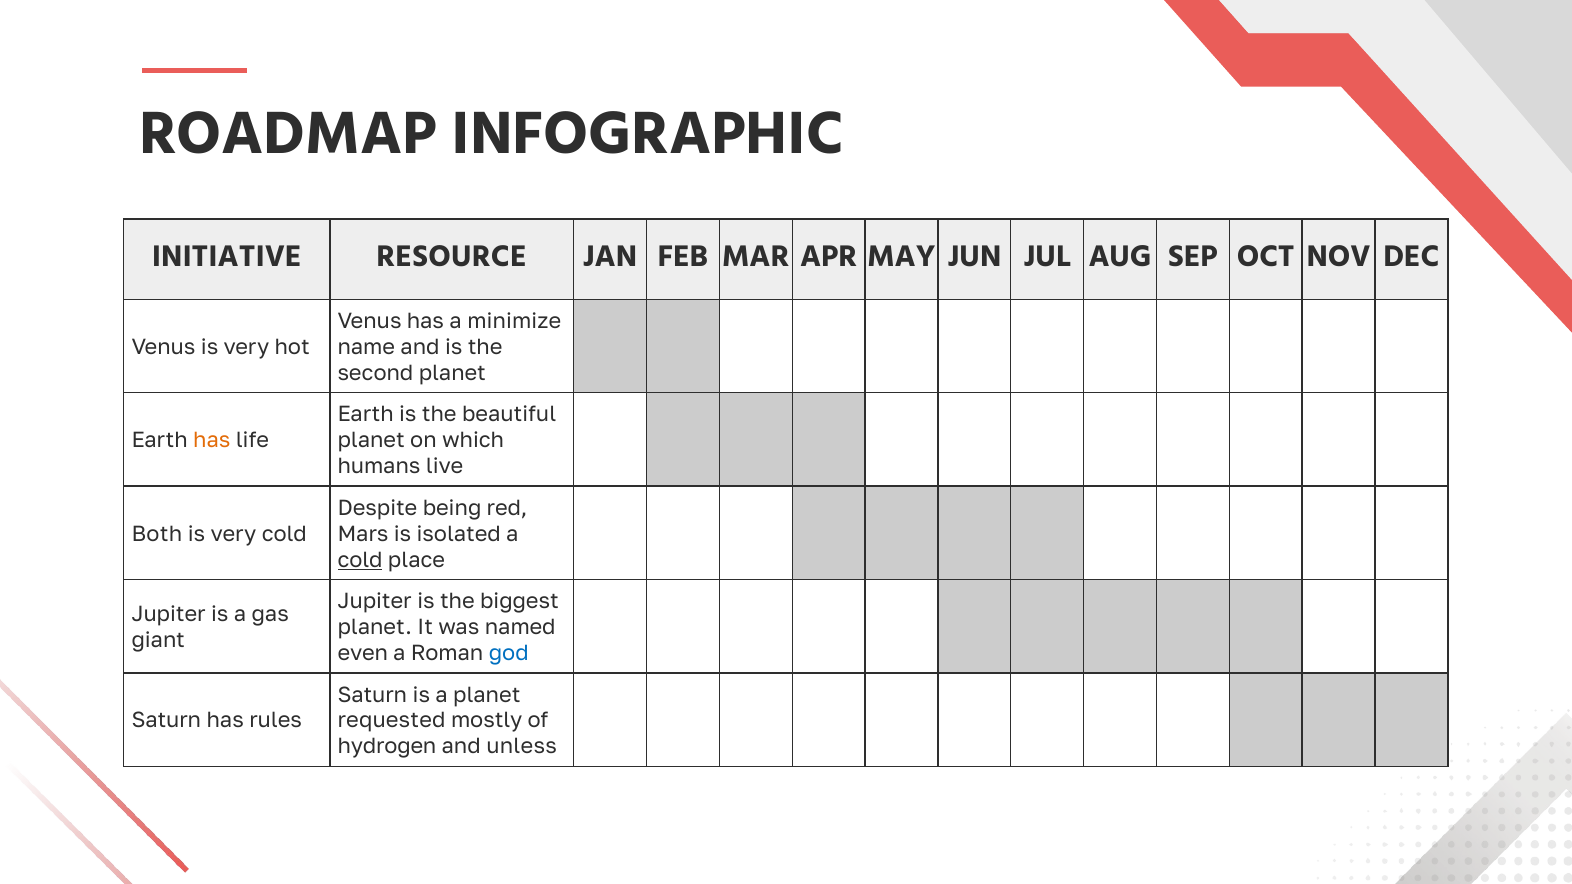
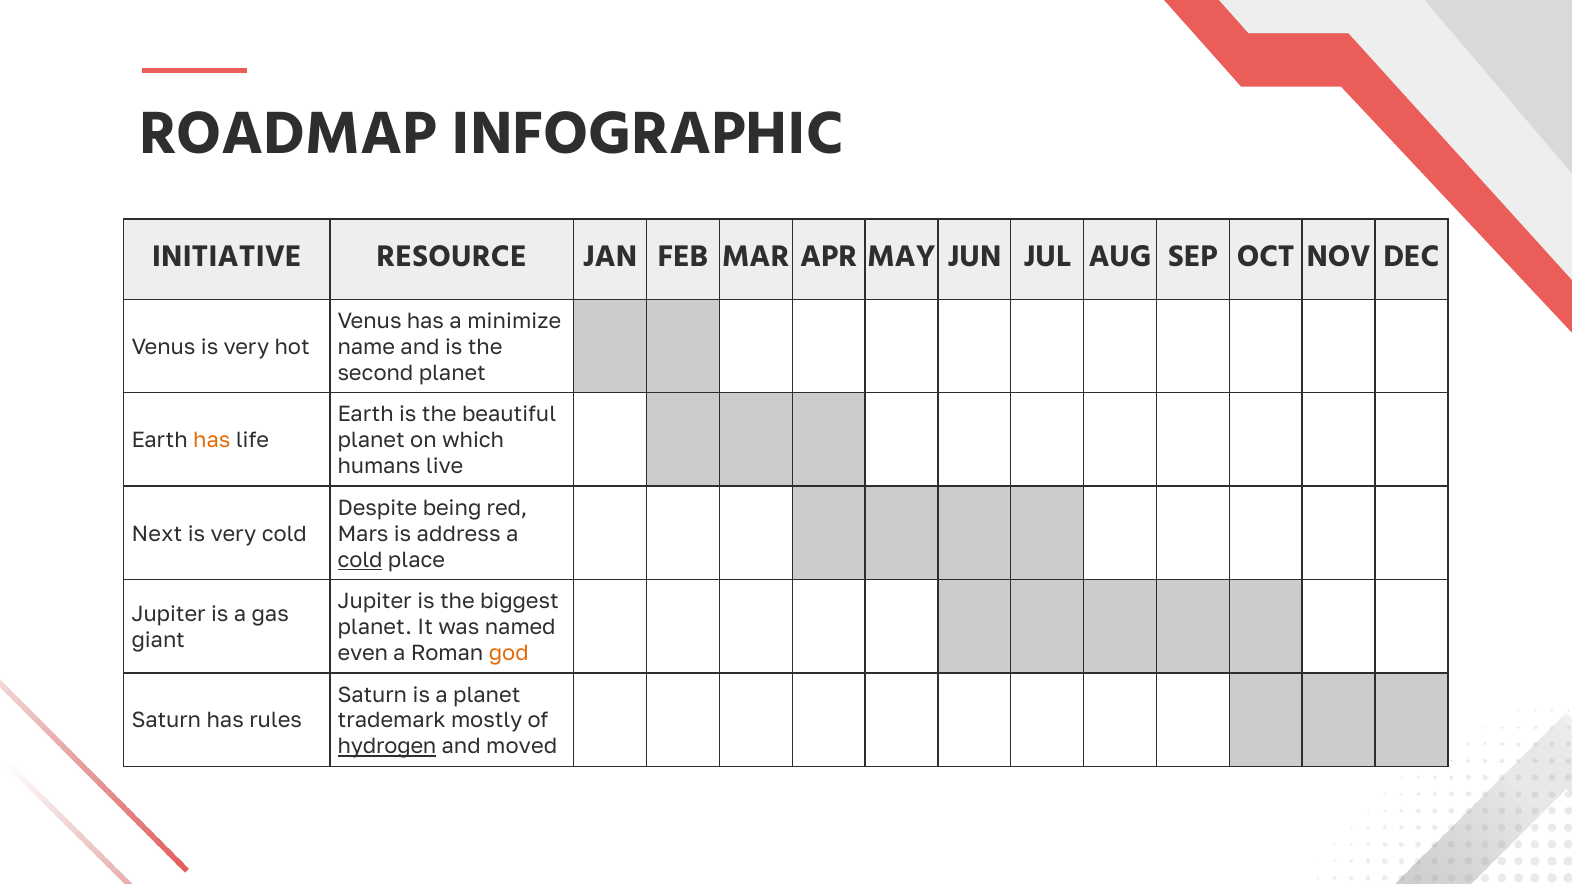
Both: Both -> Next (157, 534)
isolated: isolated -> address (459, 534)
god colour: blue -> orange (509, 653)
requested: requested -> trademark (392, 721)
hydrogen underline: none -> present (387, 747)
unless: unless -> moved (522, 747)
